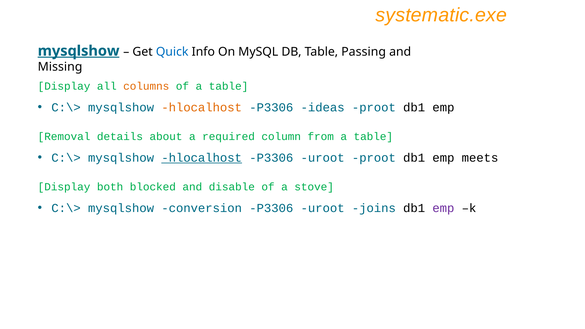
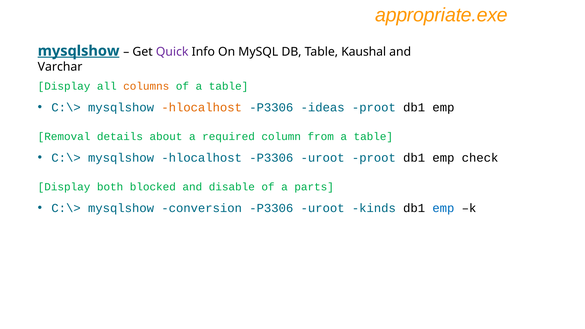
systematic.exe: systematic.exe -> appropriate.exe (441, 15)
Quick colour: blue -> purple (172, 52)
Passing: Passing -> Kaushal (364, 52)
Missing: Missing -> Varchar (60, 67)
hlocalhost underline: present -> none (202, 158)
meets: meets -> check (480, 158)
stove: stove -> parts (314, 187)
joins: joins -> kinds (374, 208)
emp colour: purple -> blue (443, 208)
